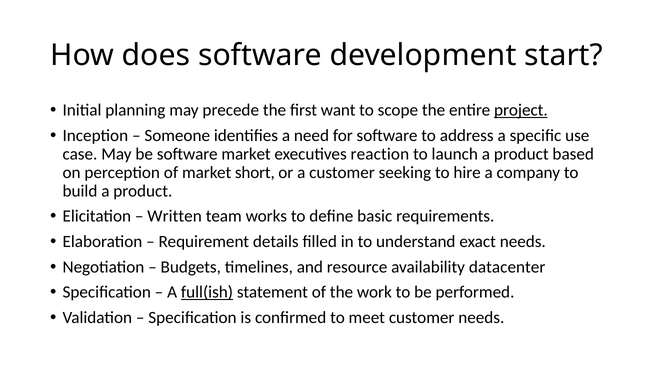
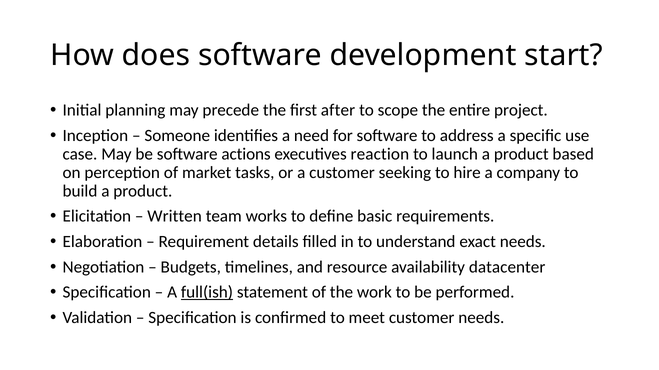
want: want -> after (338, 110)
project underline: present -> none (521, 110)
software market: market -> actions (246, 154)
short: short -> tasks (255, 173)
